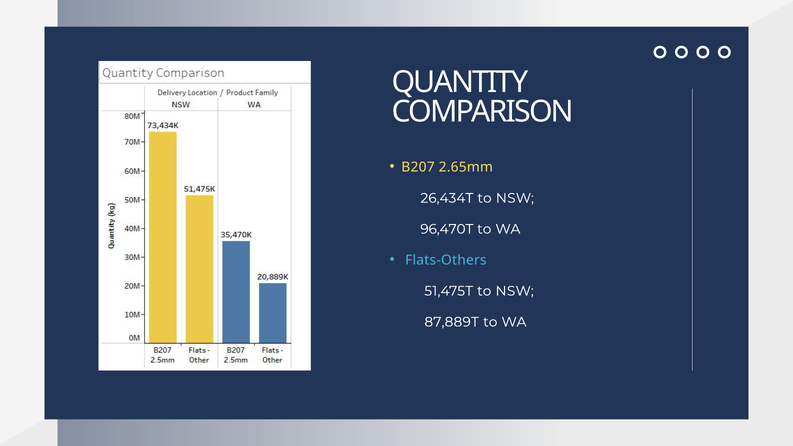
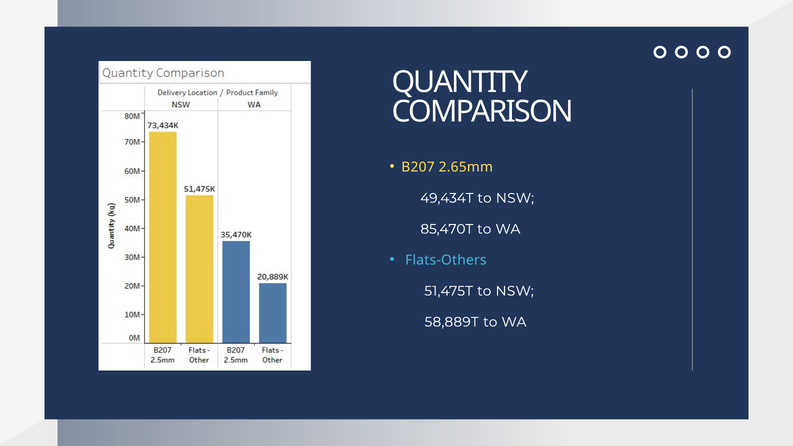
26,434T: 26,434T -> 49,434T (447, 198)
96,470T: 96,470T -> 85,470T (447, 229)
87,889T: 87,889T -> 58,889T (452, 322)
